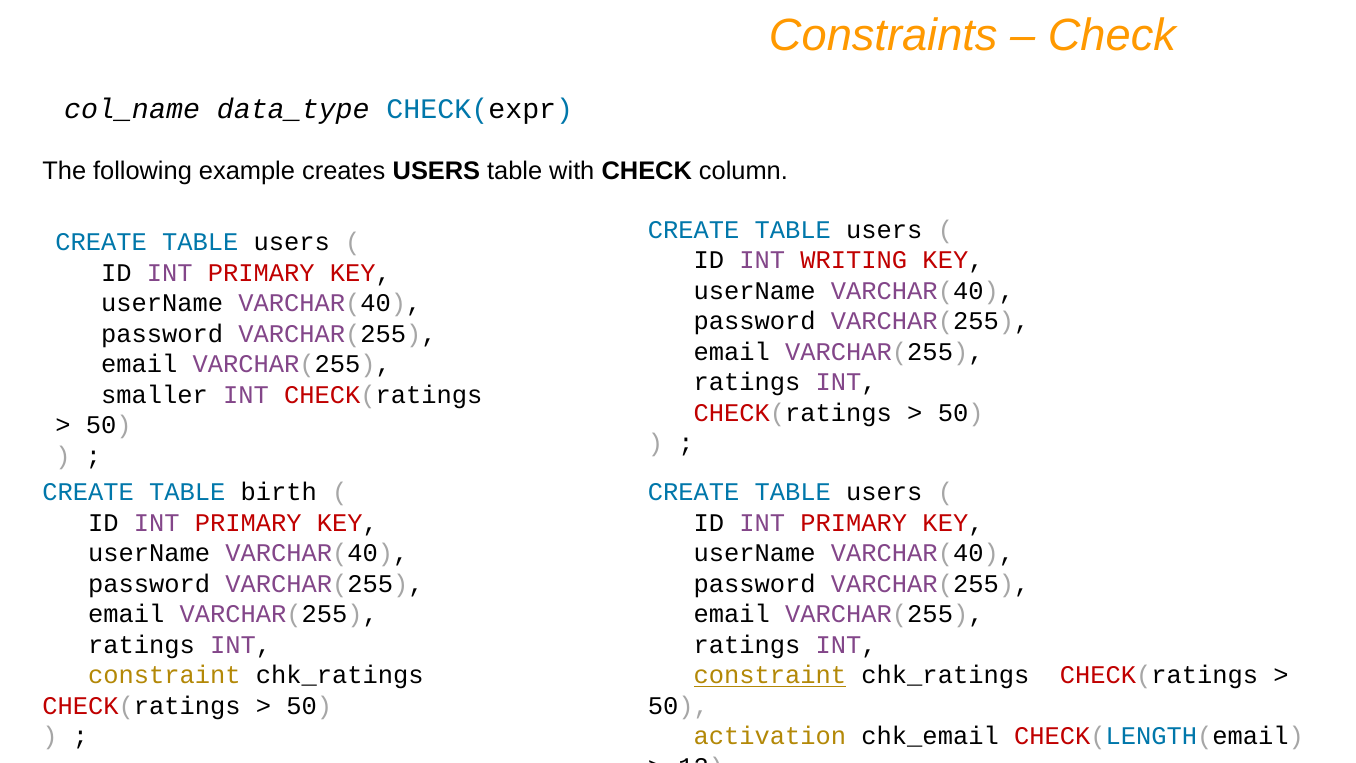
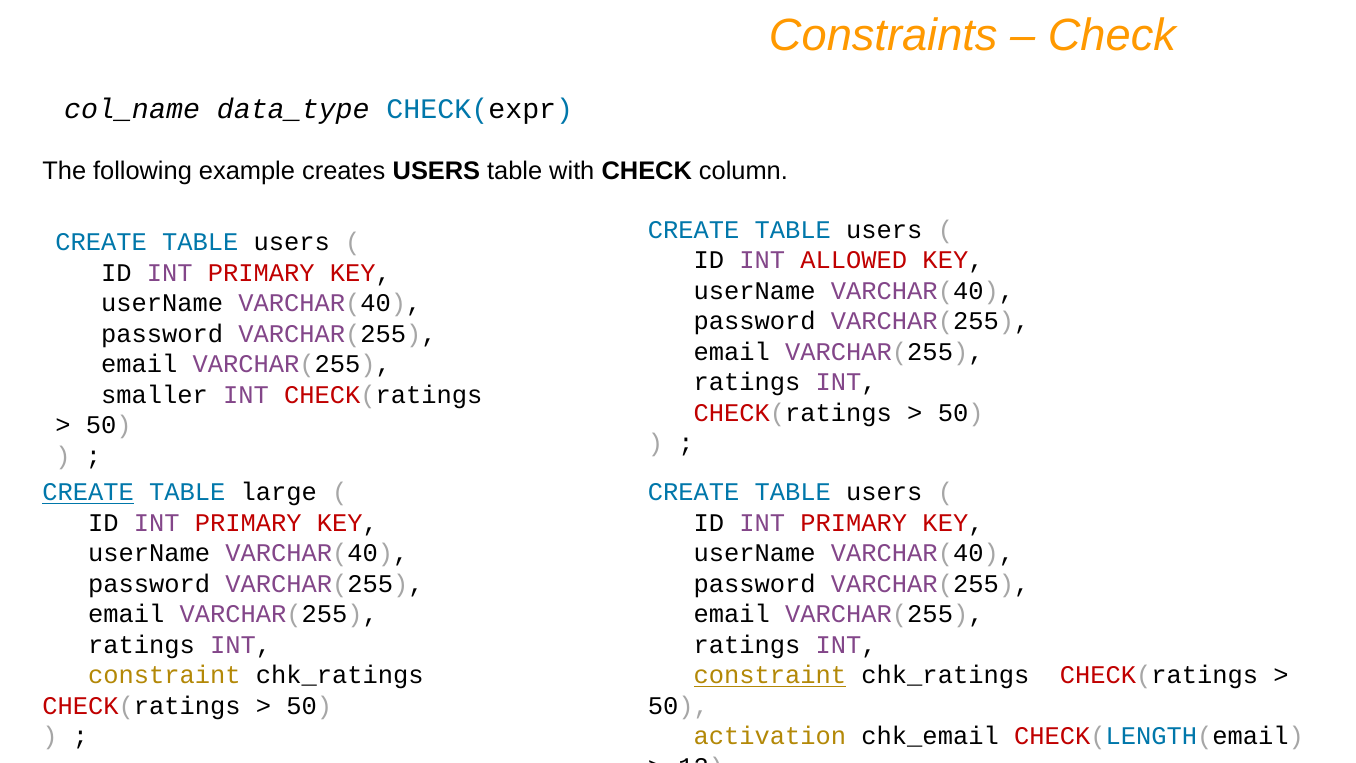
WRITING: WRITING -> ALLOWED (854, 260)
CREATE underline: none -> present (88, 492)
birth: birth -> large (279, 492)
